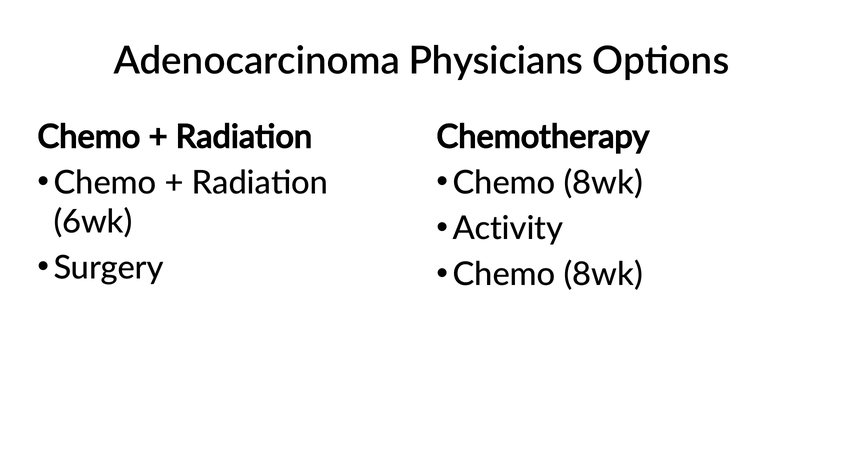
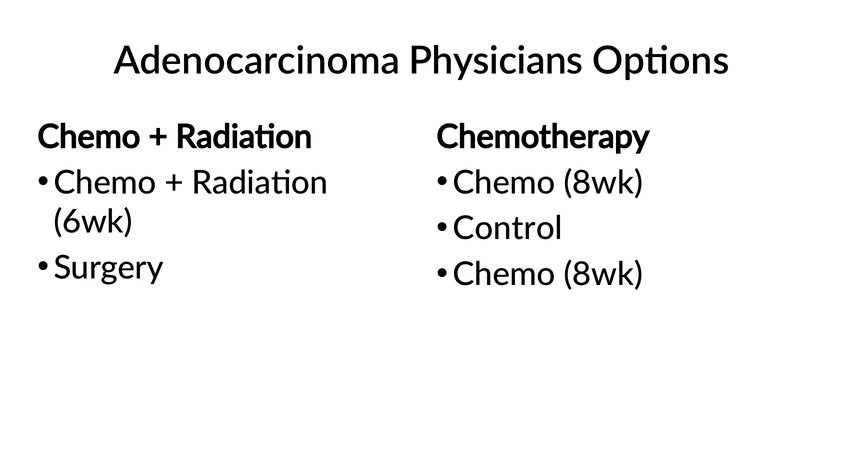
Activity: Activity -> Control (508, 228)
